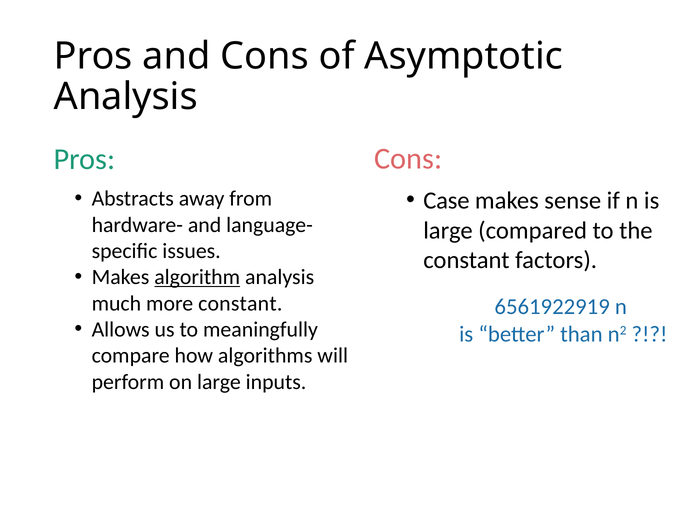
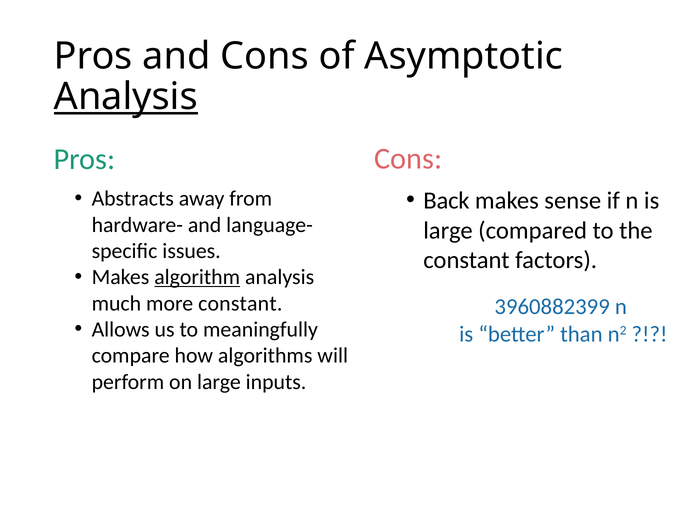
Analysis underline: none -> present (126, 97)
Case: Case -> Back (446, 201)
6561922919: 6561922919 -> 3960882399 (552, 307)
